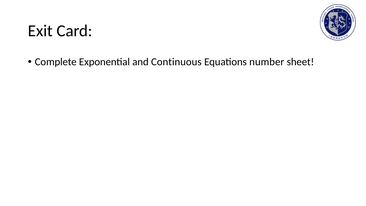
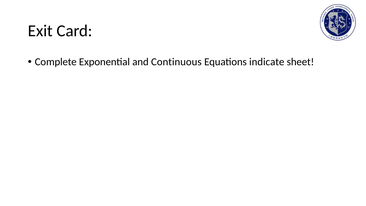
number: number -> indicate (267, 62)
